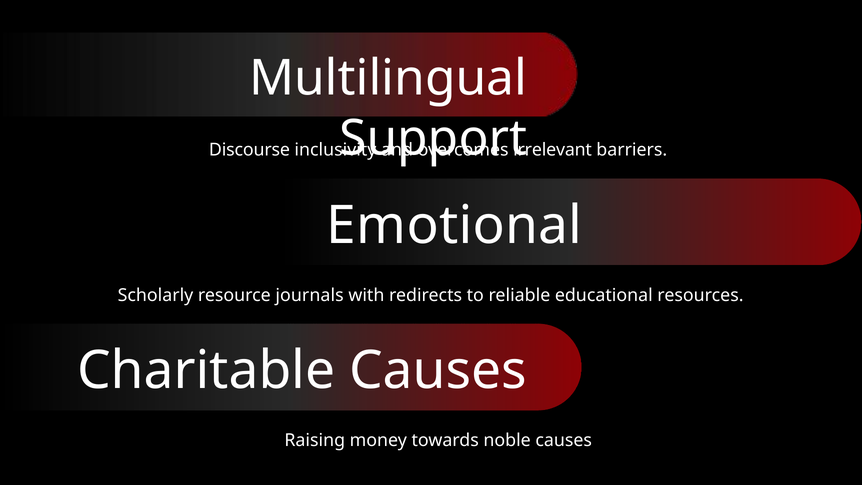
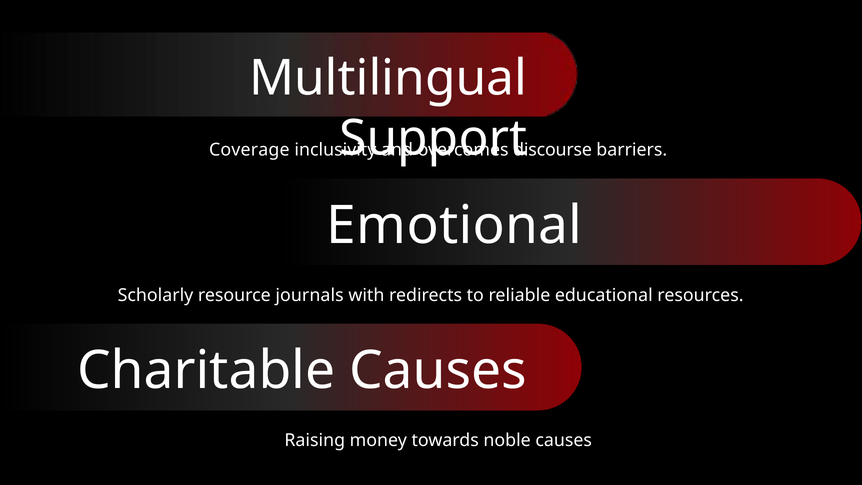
Discourse: Discourse -> Coverage (249, 150)
irrelevant: irrelevant -> discourse (553, 150)
